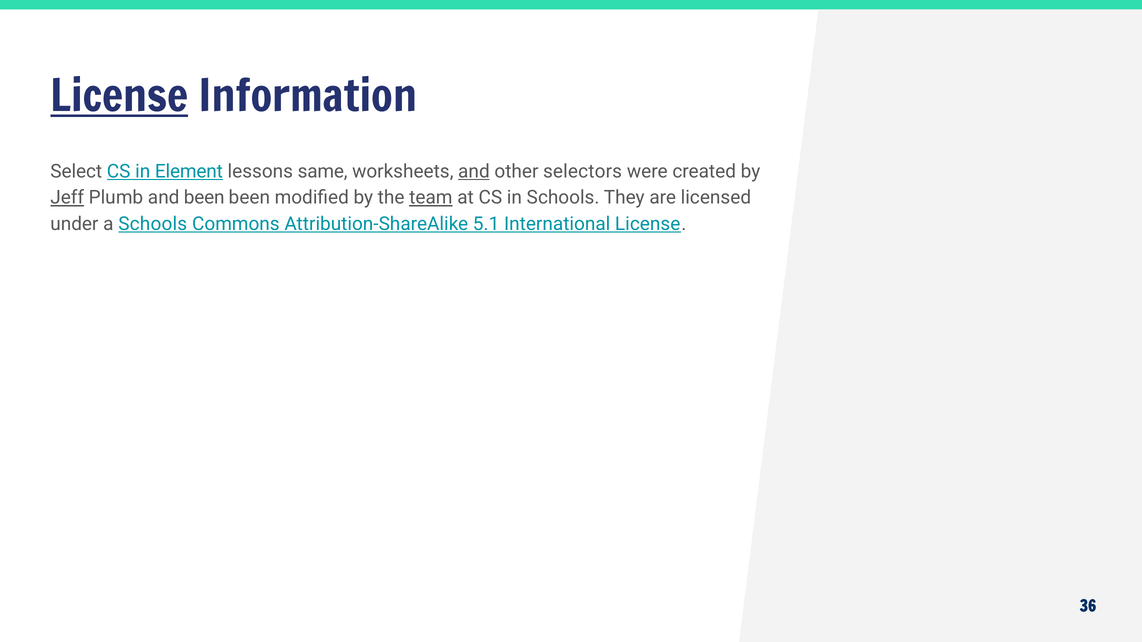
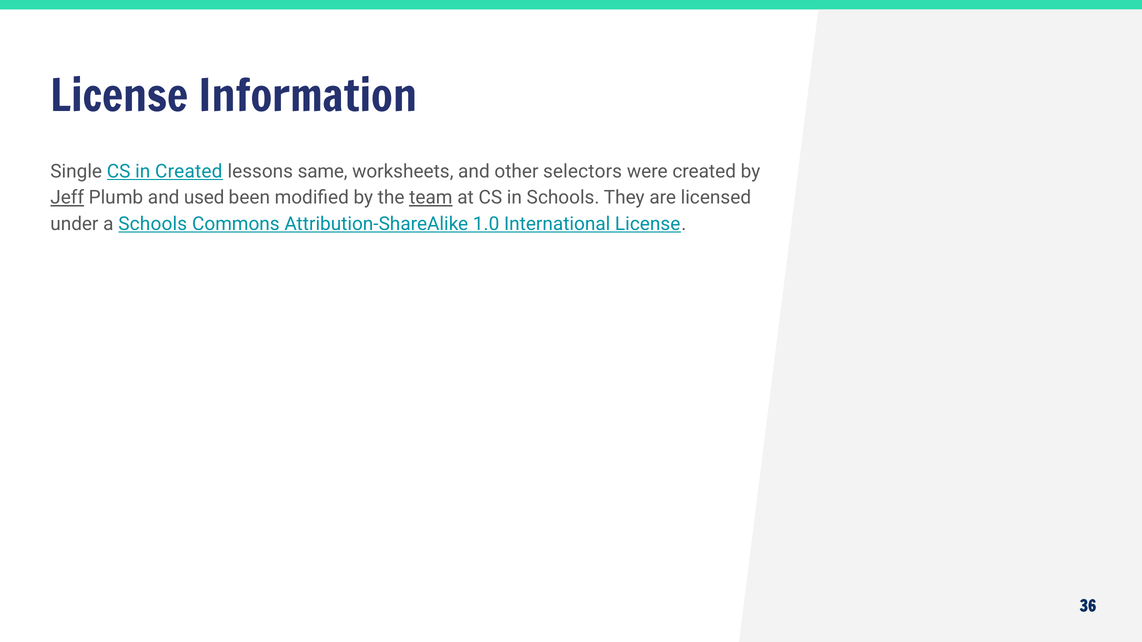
License underline: present -> none (119, 97)
Select: Select -> Single (76, 171)
in Element: Element -> Created (189, 171)
and underline: present -> none (474, 171)
and been: been -> used (204, 198)
5.1: 5.1 -> 1.0 (486, 224)
